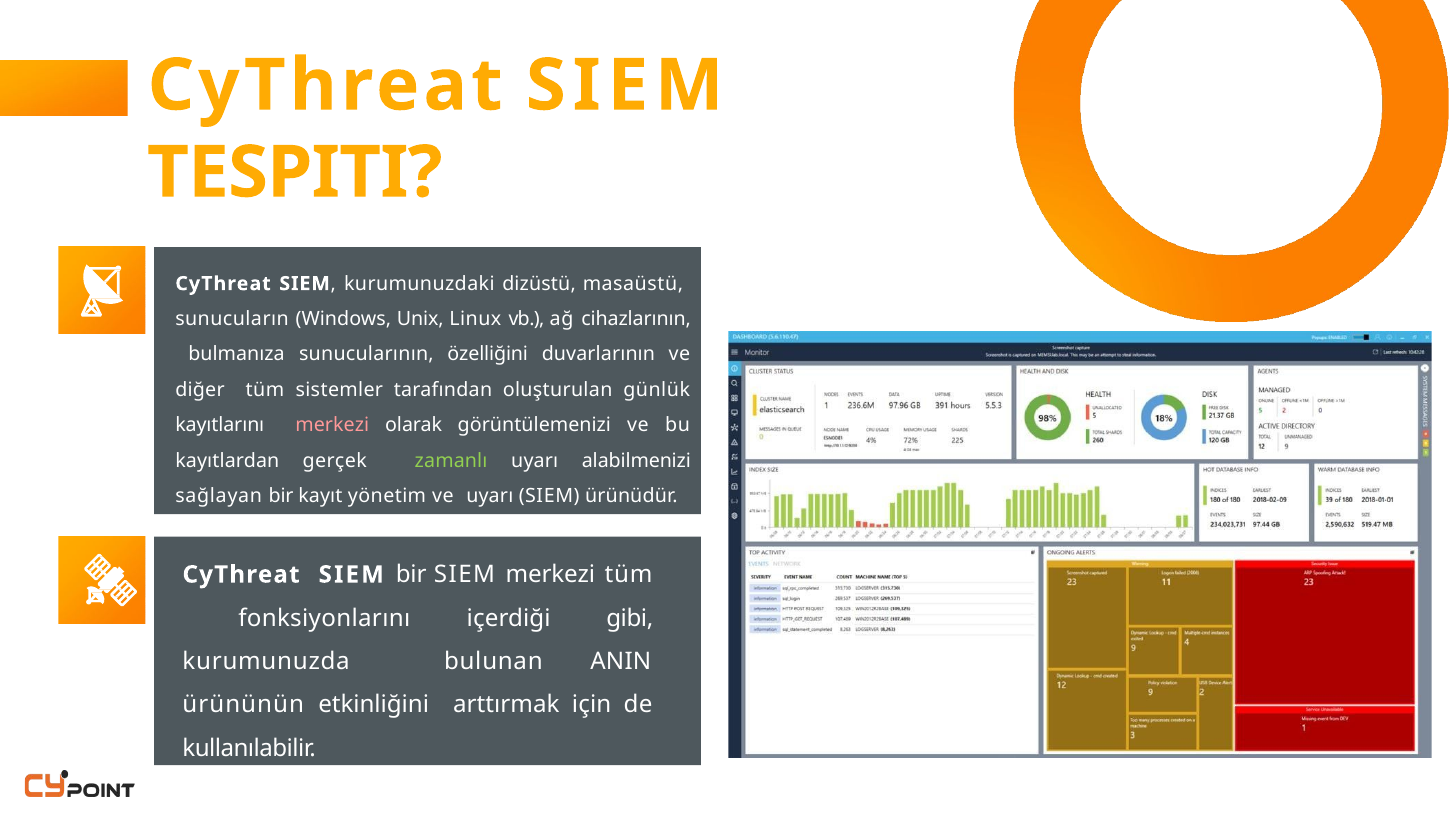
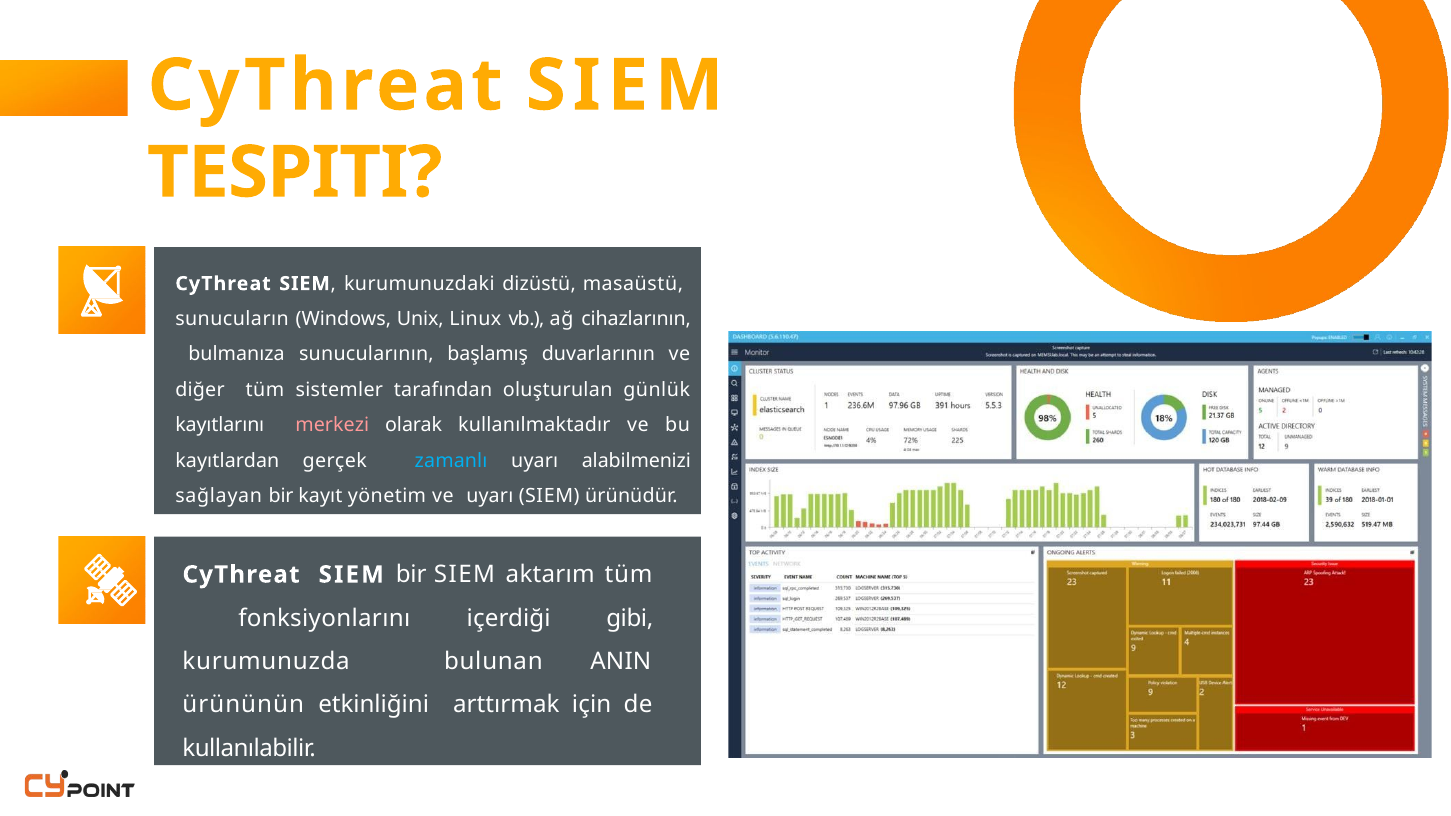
özelliğini: özelliğini -> başlamış (488, 355)
görüntülemenizi: görüntülemenizi -> kullanılmaktadır (534, 425)
zamanlı colour: light green -> light blue (451, 461)
SIEM merkezi: merkezi -> aktarım (550, 575)
